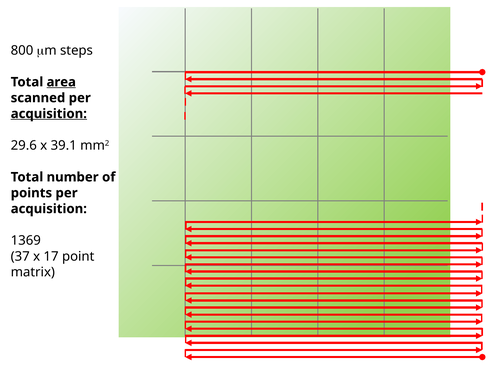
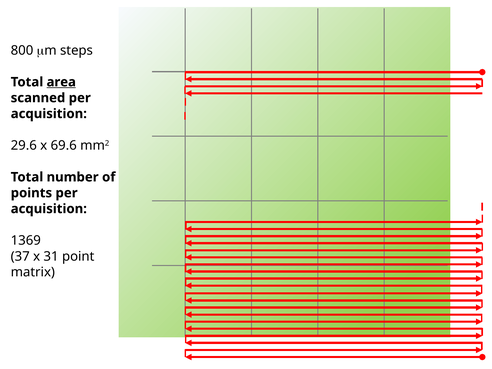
acquisition underline: present -> none (49, 114)
39.1: 39.1 -> 69.6 (64, 145)
17: 17 -> 31 (51, 256)
